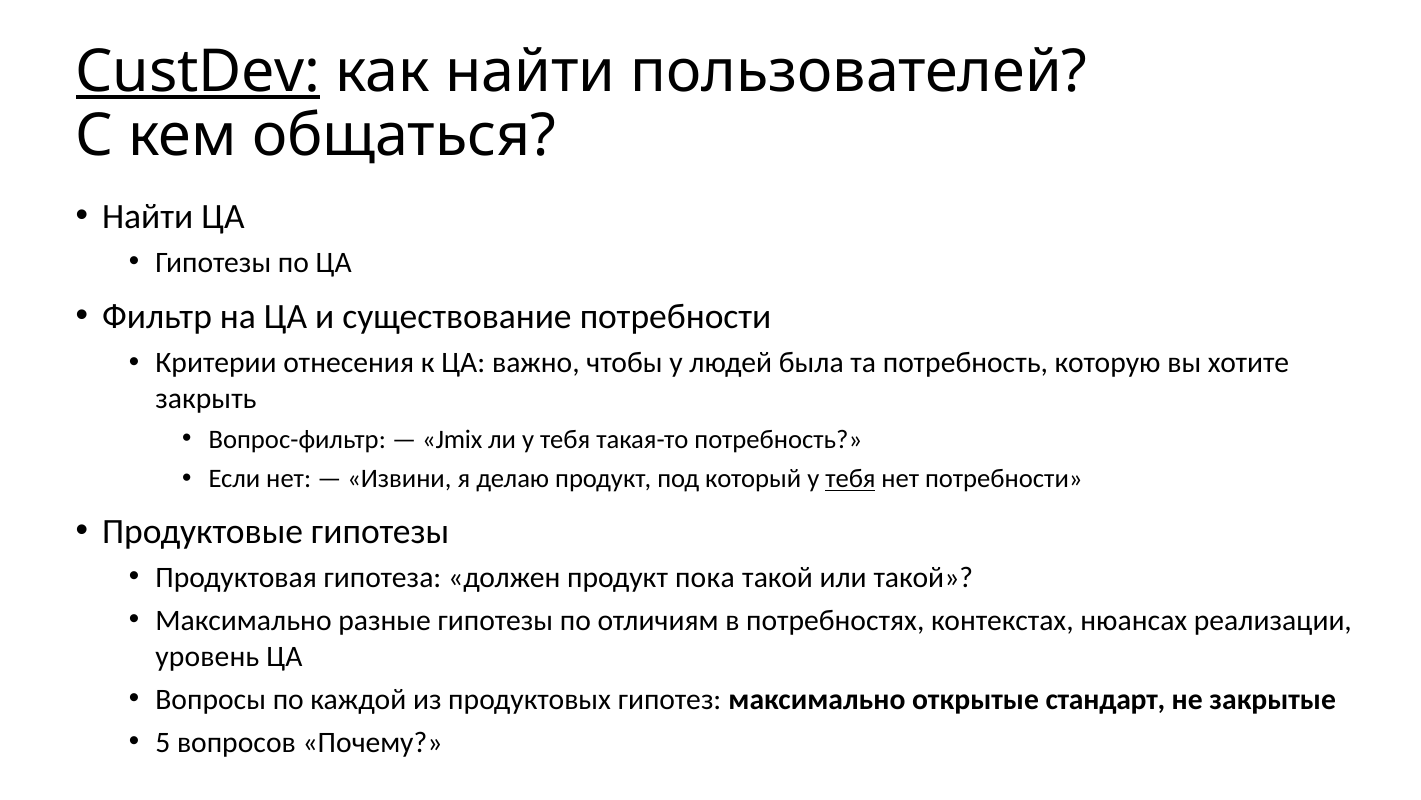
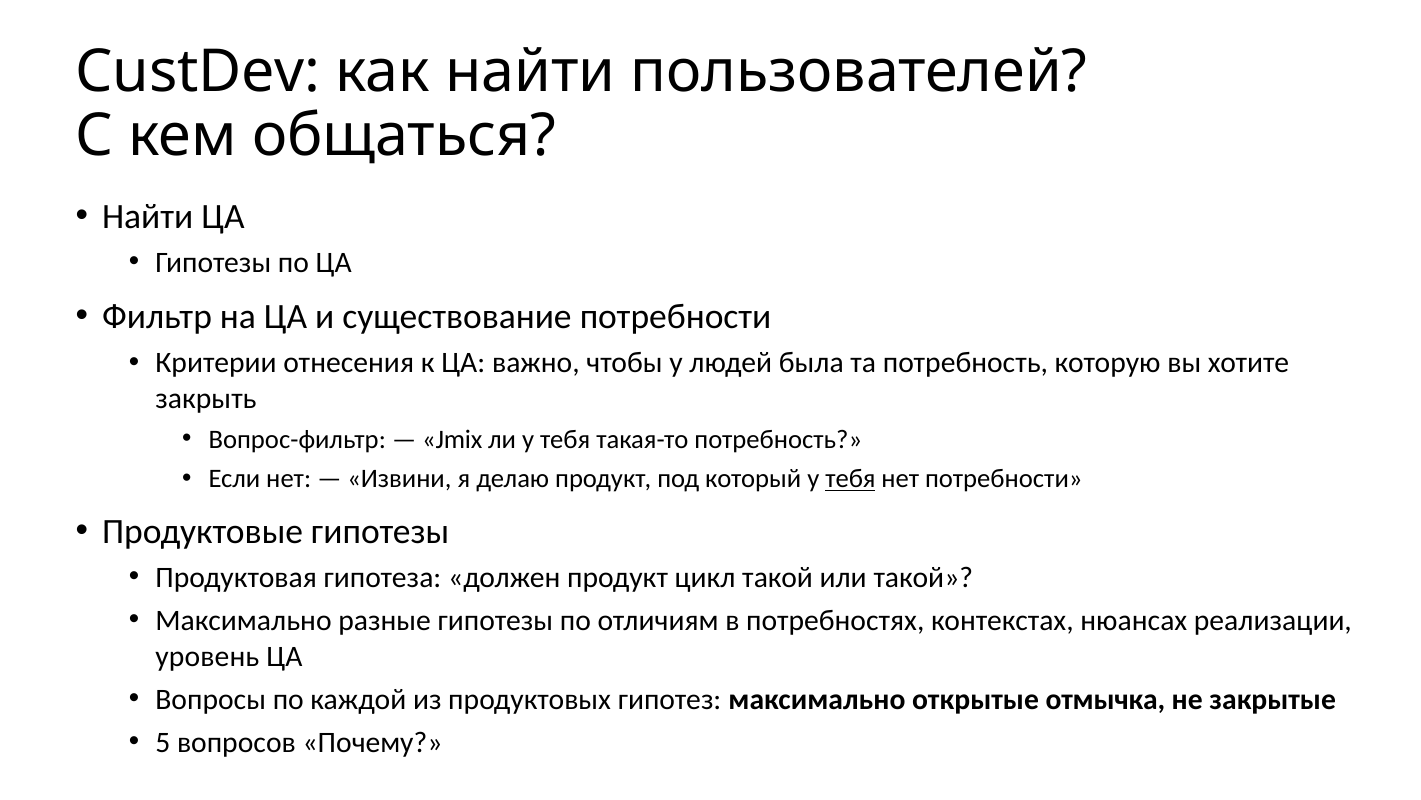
CustDev underline: present -> none (198, 71)
пока: пока -> цикл (705, 577)
стандарт: стандарт -> отмычка (1105, 699)
